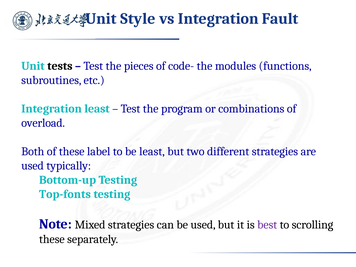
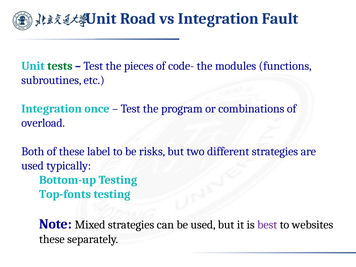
Style: Style -> Road (138, 19)
tests colour: black -> green (60, 66)
Integration least: least -> once (97, 109)
be least: least -> risks (152, 152)
scrolling: scrolling -> websites (313, 225)
